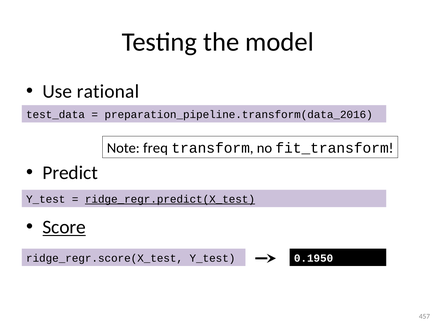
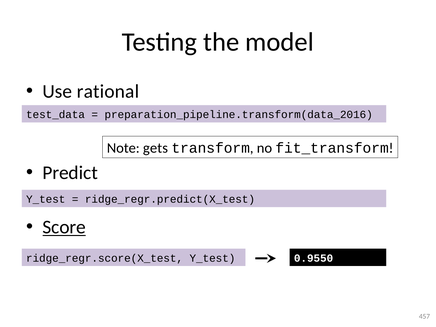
freq: freq -> gets (155, 148)
ridge_regr.predict(X_test underline: present -> none (170, 199)
0.1950: 0.1950 -> 0.9550 (314, 258)
